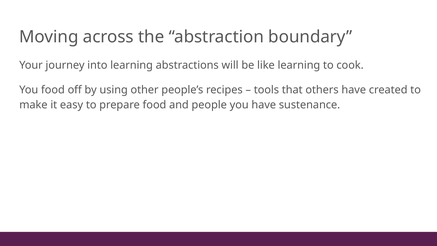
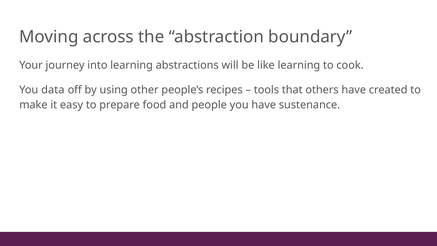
You food: food -> data (53, 90)
